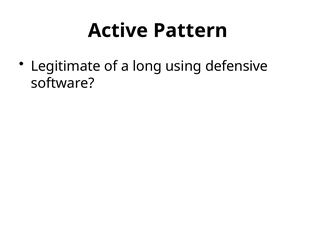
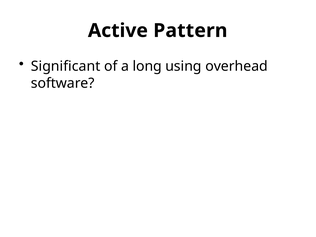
Legitimate: Legitimate -> Significant (66, 66)
defensive: defensive -> overhead (237, 66)
